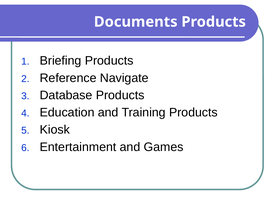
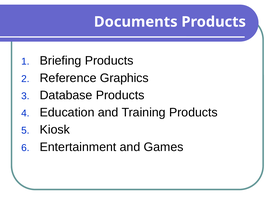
Navigate: Navigate -> Graphics (124, 78)
